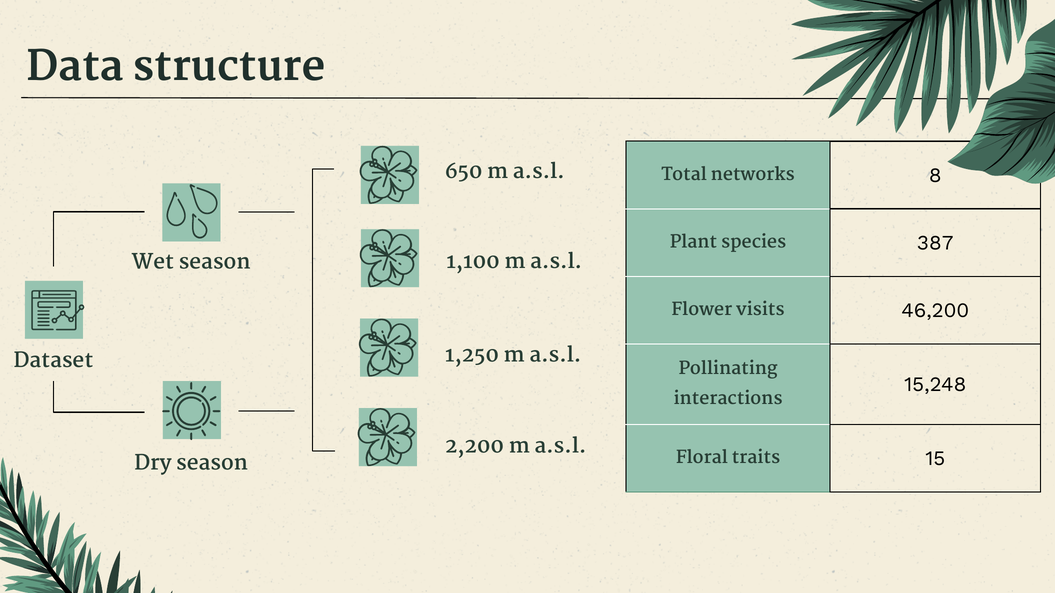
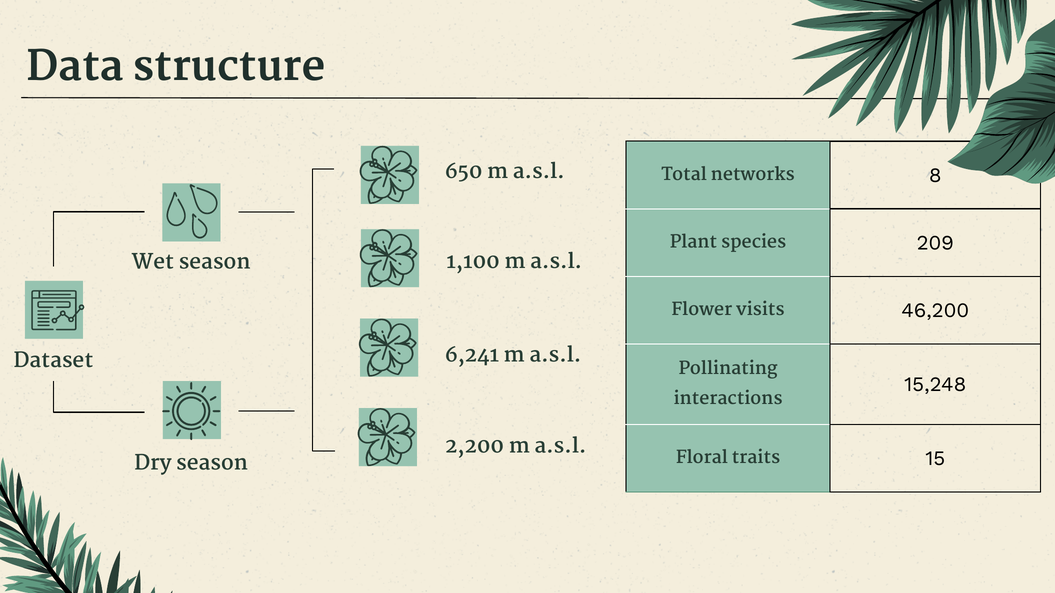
387: 387 -> 209 (935, 243)
1,250: 1,250 -> 6,241 (472, 355)
